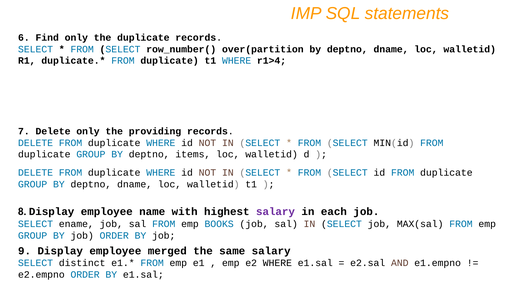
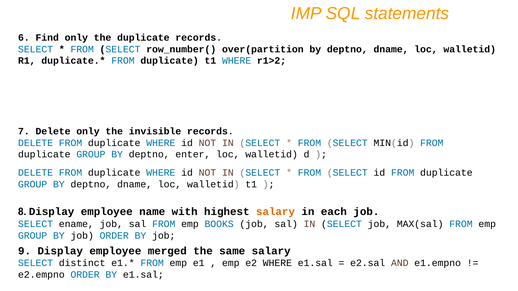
r1>4: r1>4 -> r1>2 (272, 61)
providing: providing -> invisible (155, 131)
items: items -> enter (193, 155)
salary colour: purple -> orange (275, 212)
